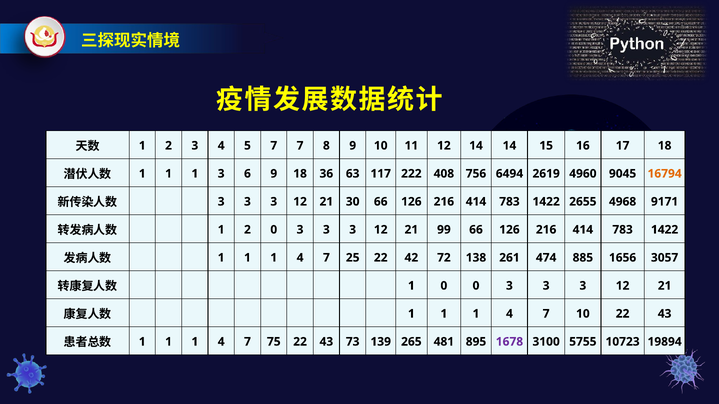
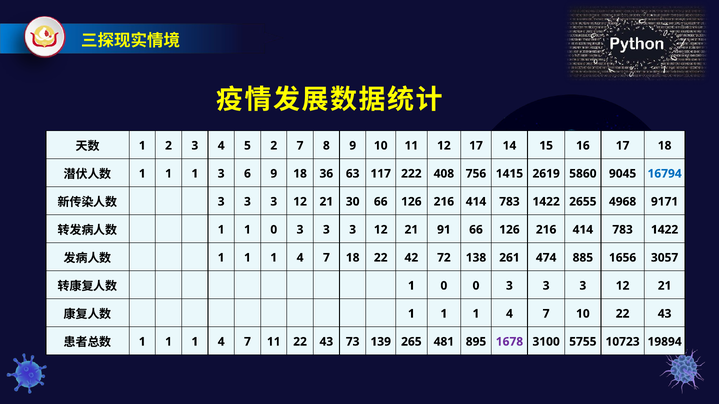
5 7: 7 -> 2 (274, 146)
12 14: 14 -> 17 (476, 146)
6494: 6494 -> 1415 (509, 174)
4960: 4960 -> 5860 (583, 174)
16794 colour: orange -> blue (665, 174)
2: 2 -> 1 (247, 230)
99: 99 -> 91 (444, 230)
7 25: 25 -> 18 (353, 258)
7 75: 75 -> 11 (274, 342)
